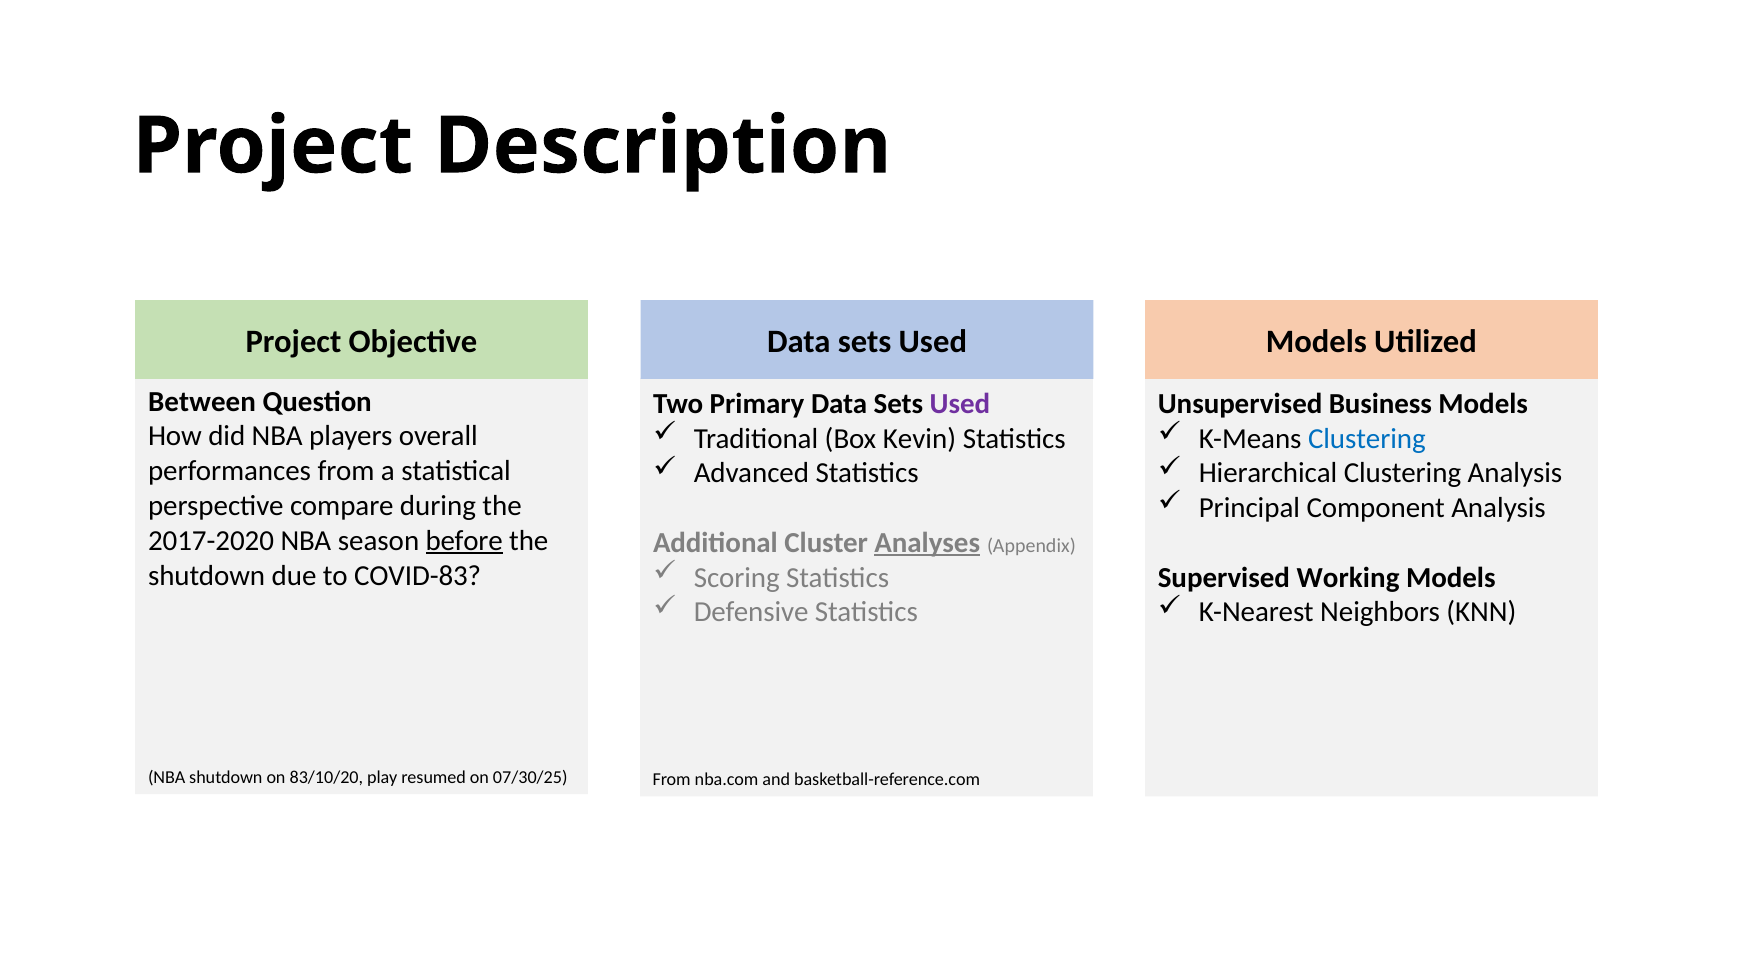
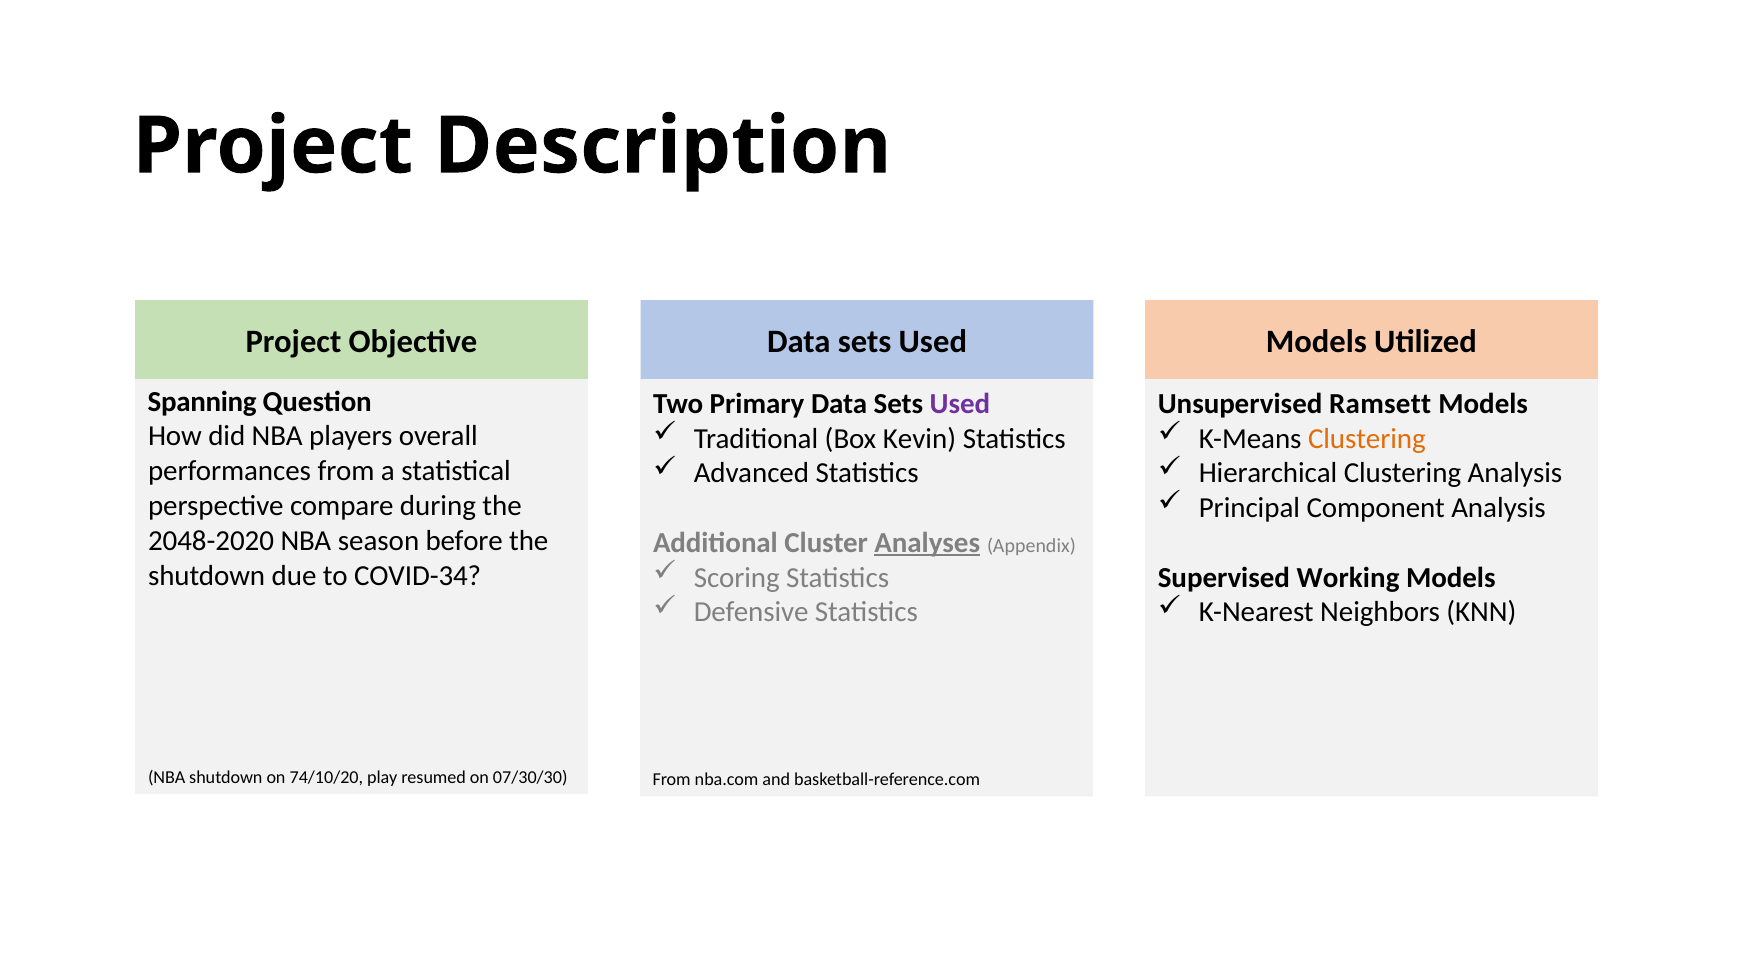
Between: Between -> Spanning (202, 402)
Business: Business -> Ramsett (1380, 404)
Clustering colour: blue -> orange (1367, 439)
2017-2020: 2017-2020 -> 2048-2020 (211, 541)
before underline: present -> none (464, 541)
COVID-83: COVID-83 -> COVID-34 (418, 576)
83/10/20: 83/10/20 -> 74/10/20 (326, 778)
07/30/25: 07/30/25 -> 07/30/30 (530, 778)
